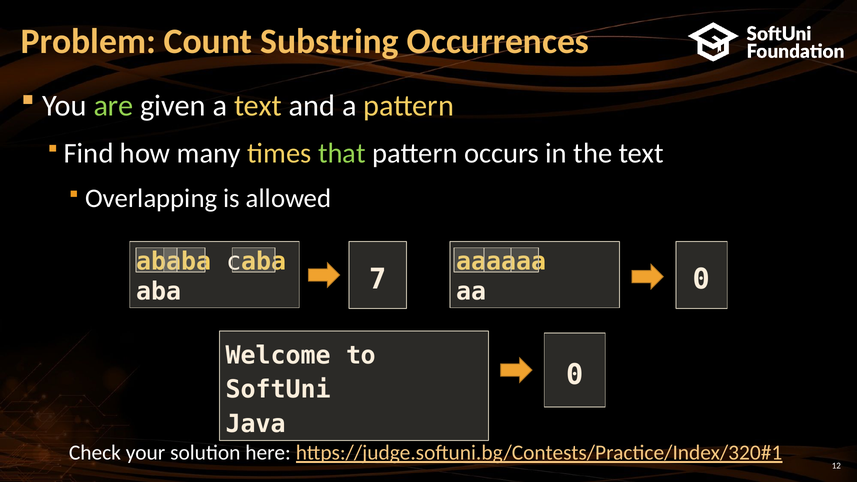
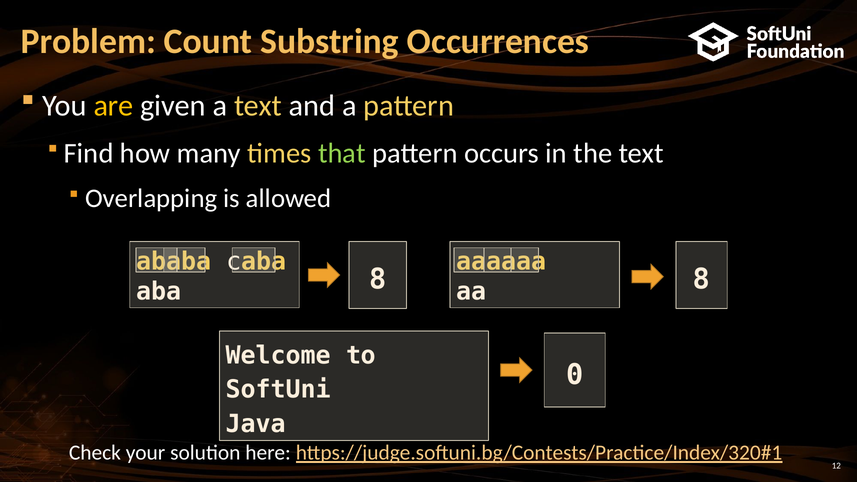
are colour: light green -> yellow (114, 106)
aba 7: 7 -> 8 (378, 280)
aa 0: 0 -> 8 (702, 280)
